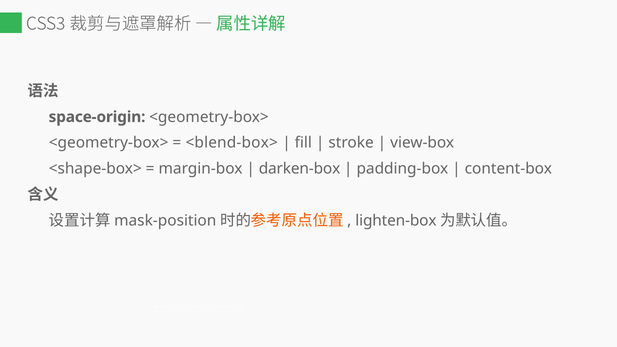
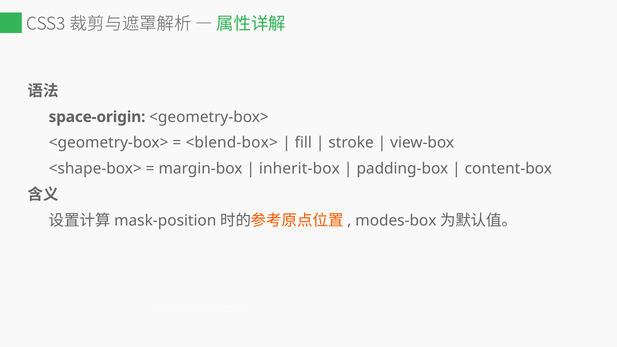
darken-box: darken-box -> inherit-box (299, 169)
lighten-box: lighten-box -> modes-box (396, 221)
